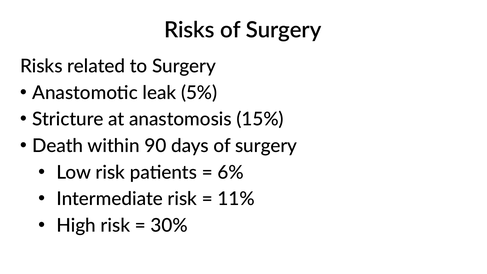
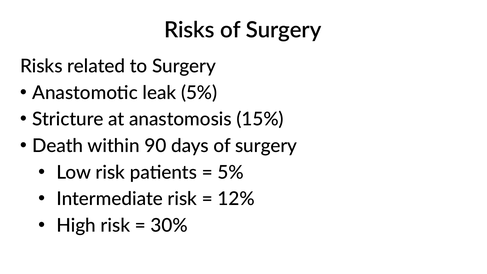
6%: 6% -> 5% (231, 172)
11%: 11% -> 12% (236, 199)
